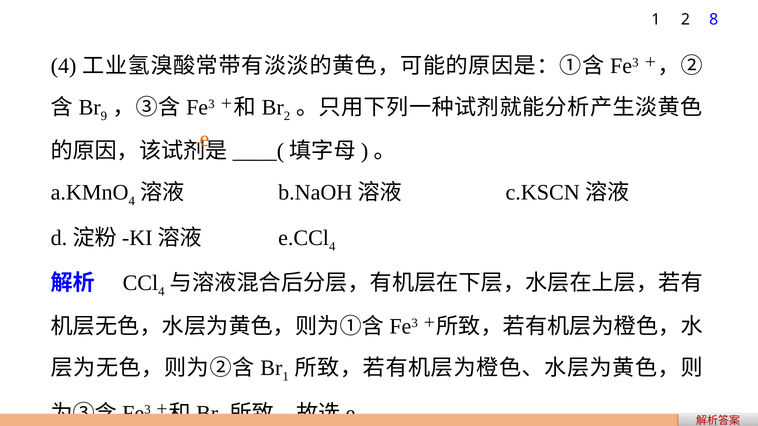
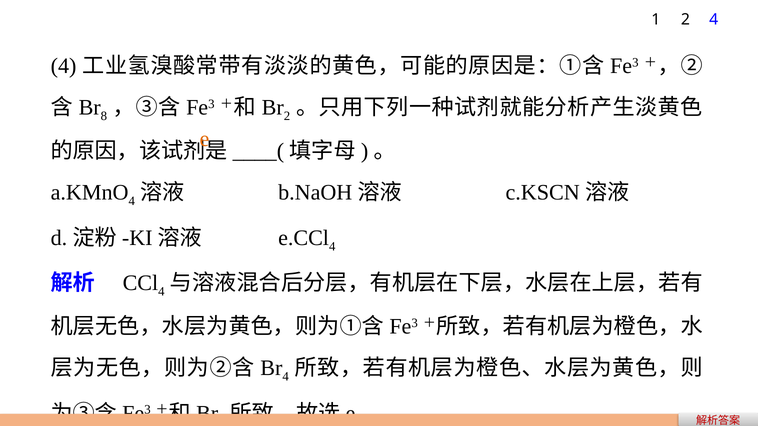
2 8: 8 -> 4 (714, 20)
9: 9 -> 8 (104, 116)
1: 1 -> 4 (286, 377)
